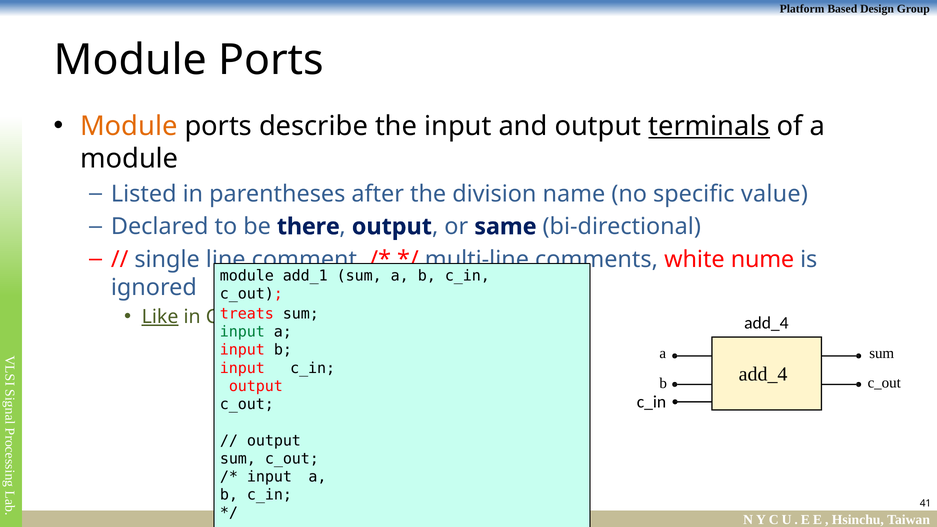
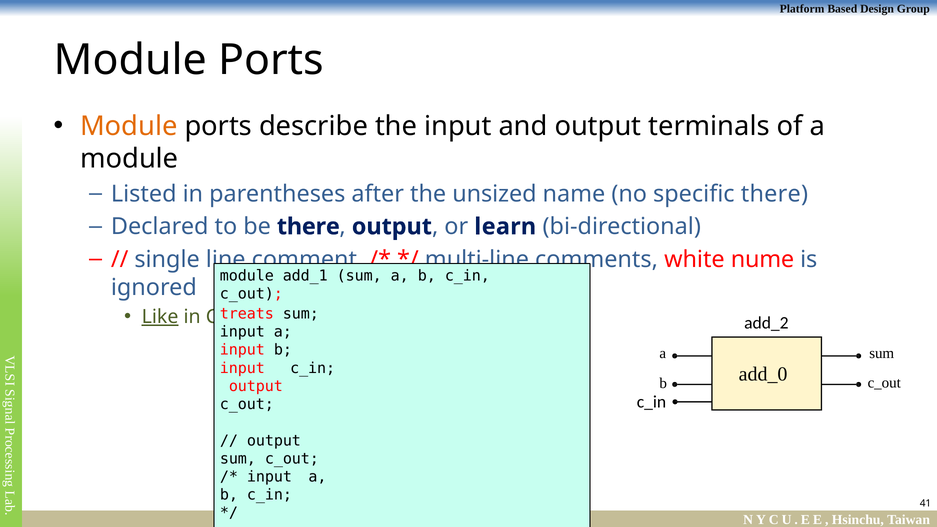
terminals underline: present -> none (709, 126)
division: division -> unsized (494, 194)
specific value: value -> there (774, 194)
same: same -> learn (505, 227)
add_4: add_4 -> add_2 (766, 323)
input colour: green -> black (242, 332)
add_4: add_4 -> add_0 (763, 374)
